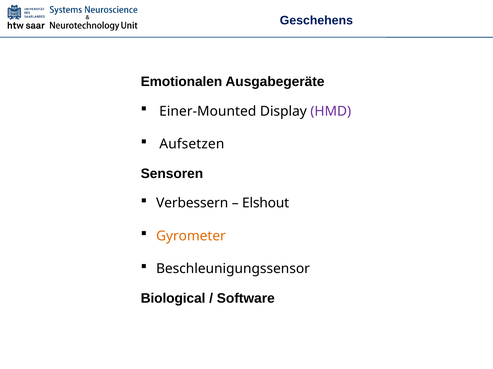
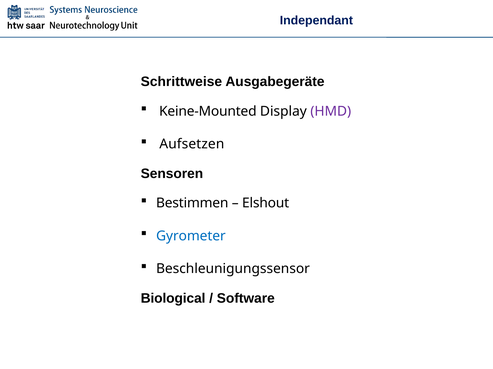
Geschehens: Geschehens -> Independant (316, 21)
Emotionalen: Emotionalen -> Schrittweise (181, 82)
Einer-Mounted: Einer-Mounted -> Keine-Mounted (208, 112)
Verbessern: Verbessern -> Bestimmen (192, 204)
Gyrometer colour: orange -> blue (191, 236)
